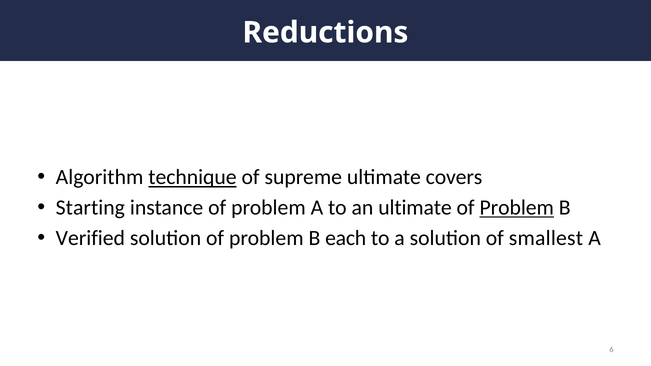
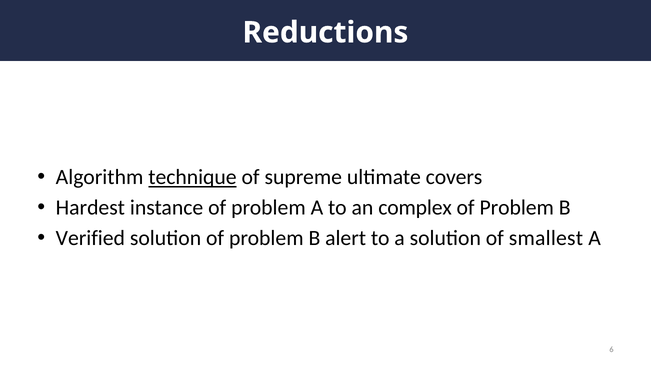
Starting: Starting -> Hardest (90, 208)
an ultimate: ultimate -> complex (415, 208)
Problem underline: present -> none (517, 208)
each: each -> alert (346, 238)
